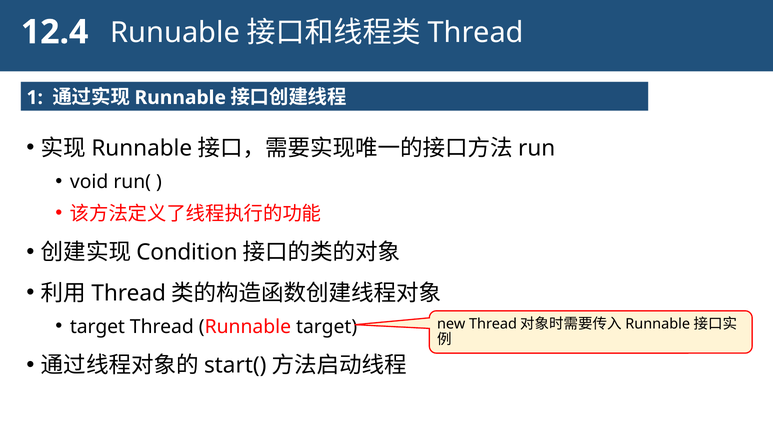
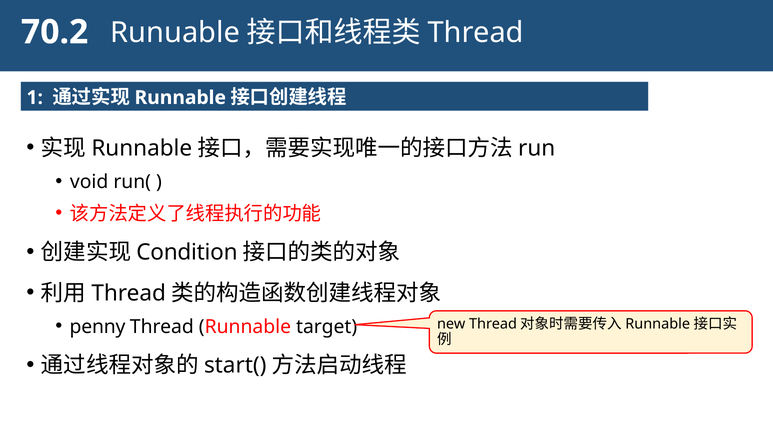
12.4: 12.4 -> 70.2 (55, 32)
target: target -> penny (98, 326)
